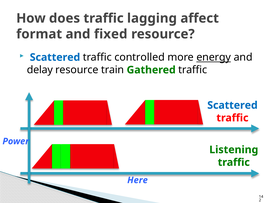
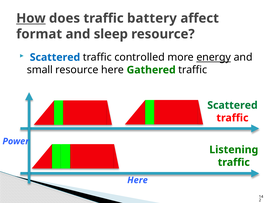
How underline: none -> present (31, 18)
lagging: lagging -> battery (152, 18)
fixed: fixed -> sleep (111, 34)
delay: delay -> small (40, 70)
resource train: train -> here (113, 70)
Scattered colour: blue -> green (232, 105)
